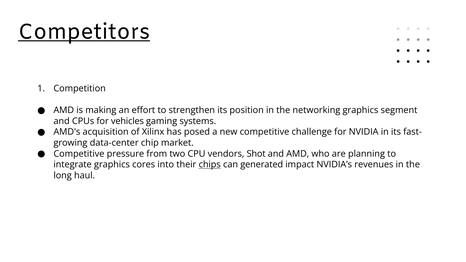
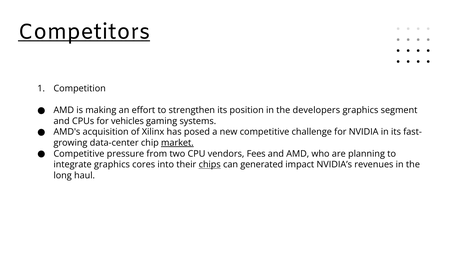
networking: networking -> developers (316, 110)
market underline: none -> present (177, 143)
Shot: Shot -> Fees (256, 154)
